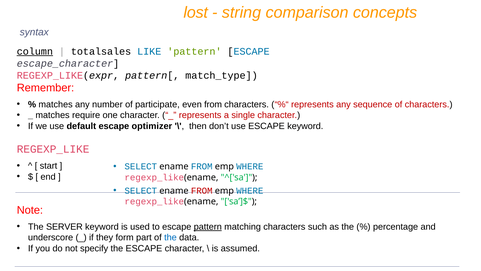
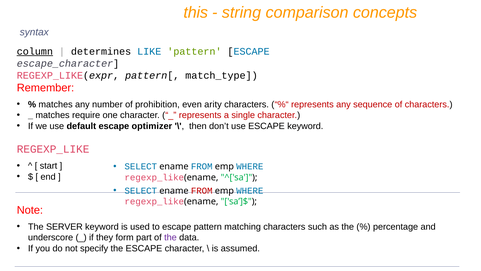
lost: lost -> this (196, 13)
totalsales: totalsales -> determines (101, 51)
participate: participate -> prohibition (157, 104)
even from: from -> arity (213, 104)
pattern underline: present -> none (208, 226)
the colour: blue -> purple (170, 237)
